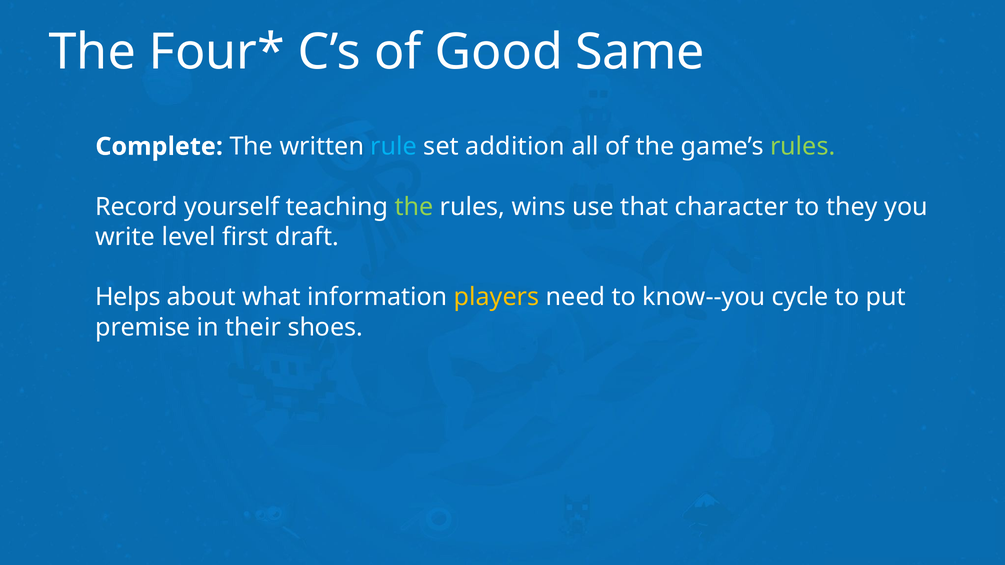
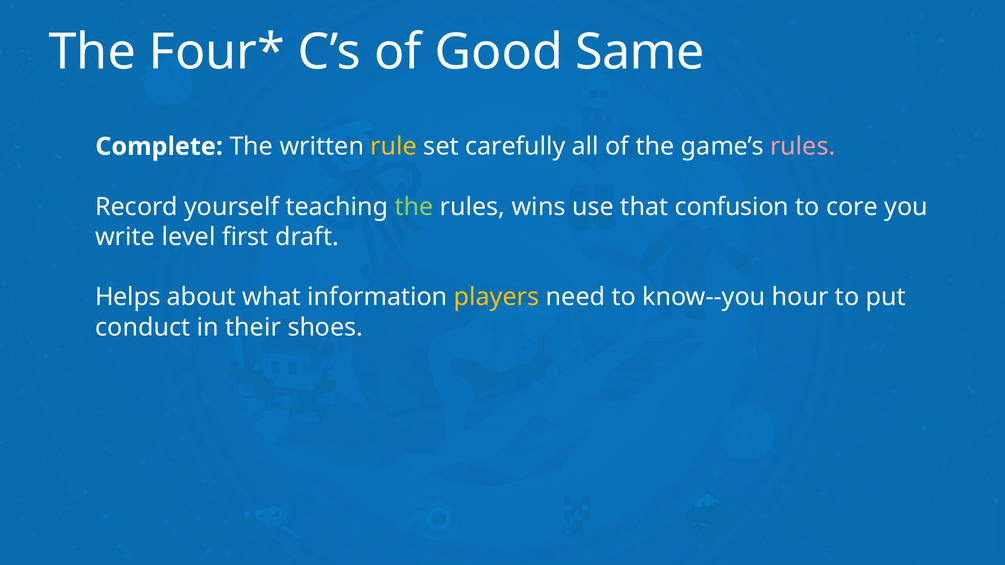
rule colour: light blue -> yellow (394, 147)
addition: addition -> carefully (515, 147)
rules colour: light green -> pink (803, 147)
character: character -> confusion (732, 207)
they: they -> core (852, 207)
cycle: cycle -> hour (800, 297)
premise: premise -> conduct (143, 328)
